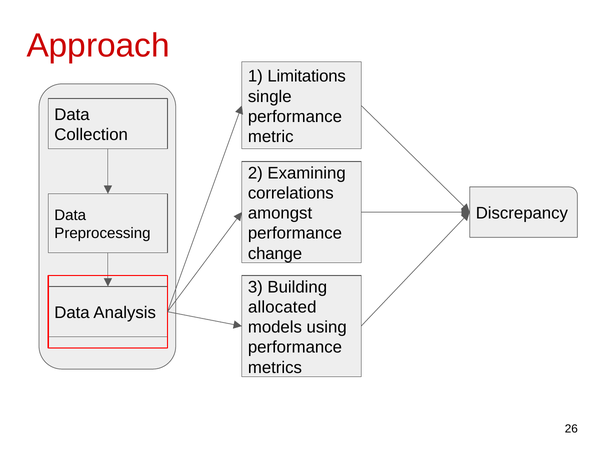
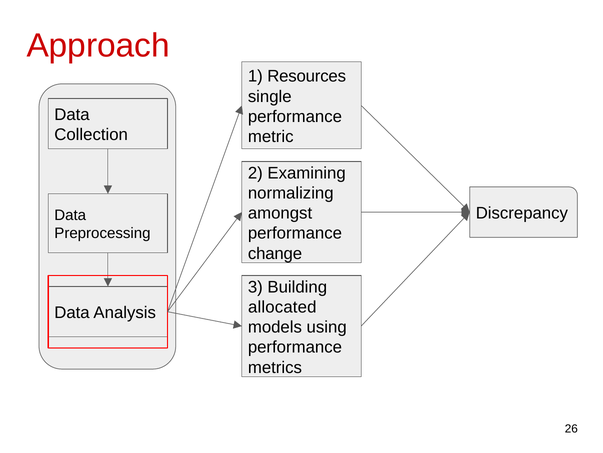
Limitations: Limitations -> Resources (307, 76)
correlations: correlations -> normalizing (291, 193)
